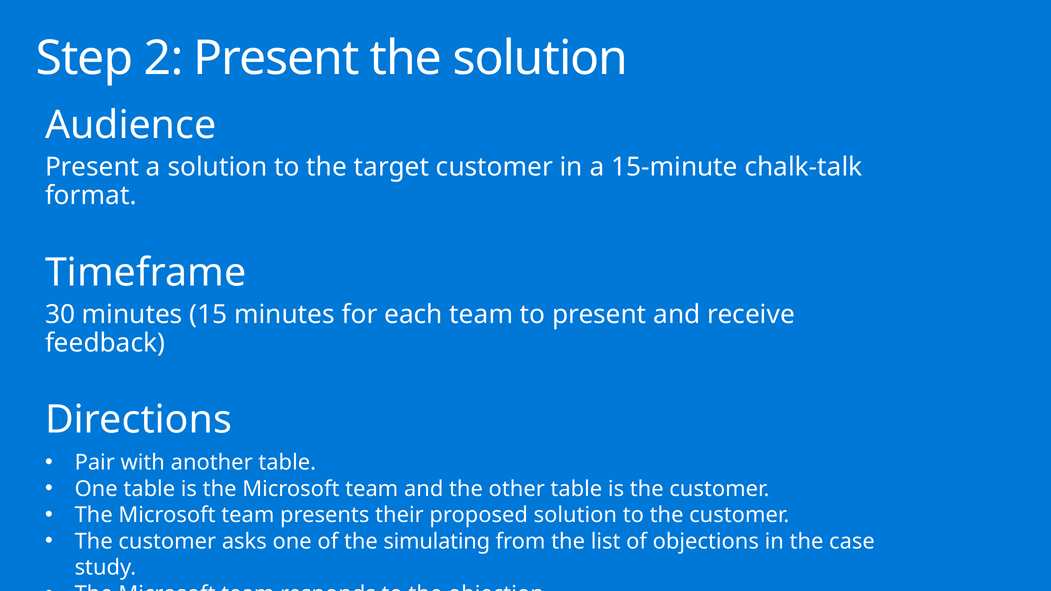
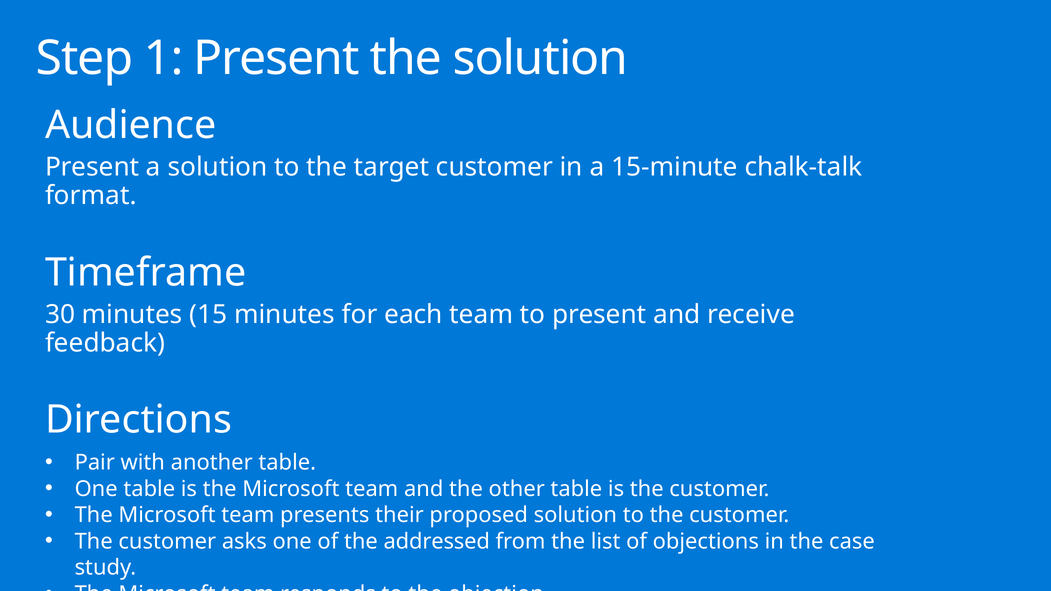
2: 2 -> 1 (164, 59)
simulating: simulating -> addressed (437, 542)
